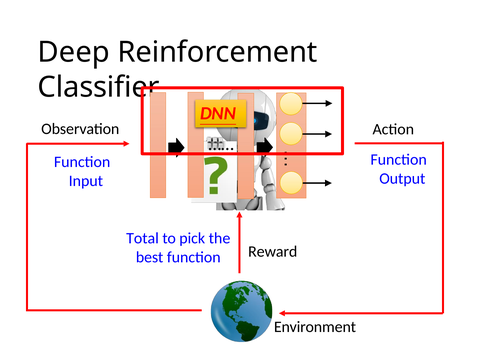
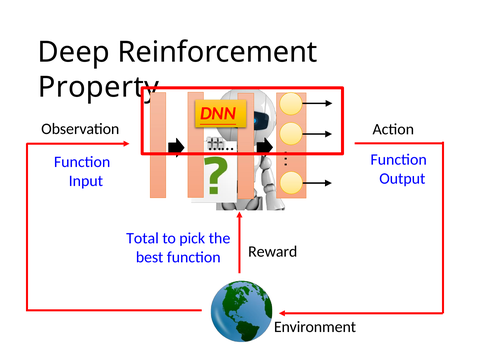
Classifier: Classifier -> Property (98, 87)
